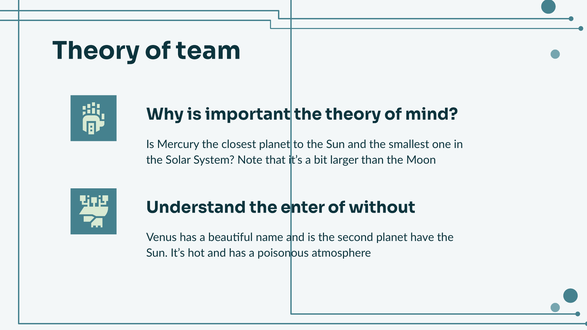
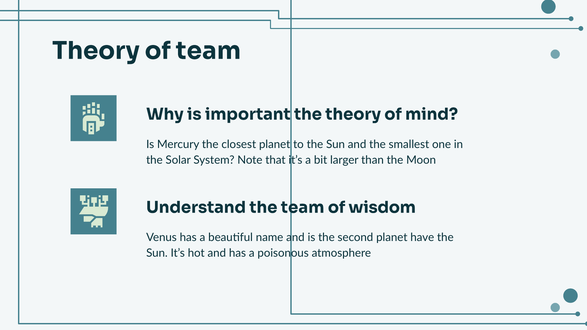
the enter: enter -> team (303, 208)
without: without -> wisdom (382, 208)
